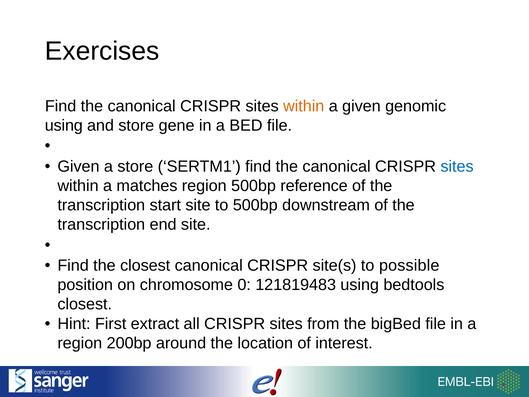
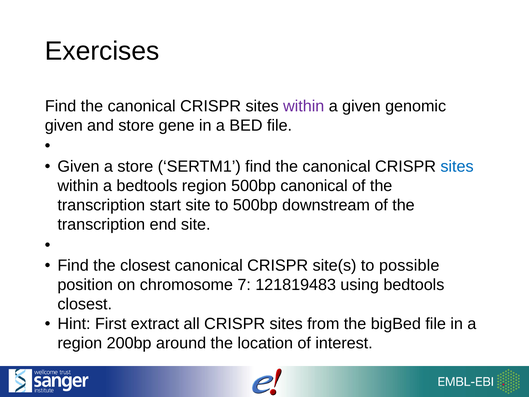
within colour: orange -> purple (304, 106)
using: using -> given (64, 125)
a matches: matches -> bedtools (147, 186)
500bp reference: reference -> canonical (314, 186)
0: 0 -> 7 (244, 285)
